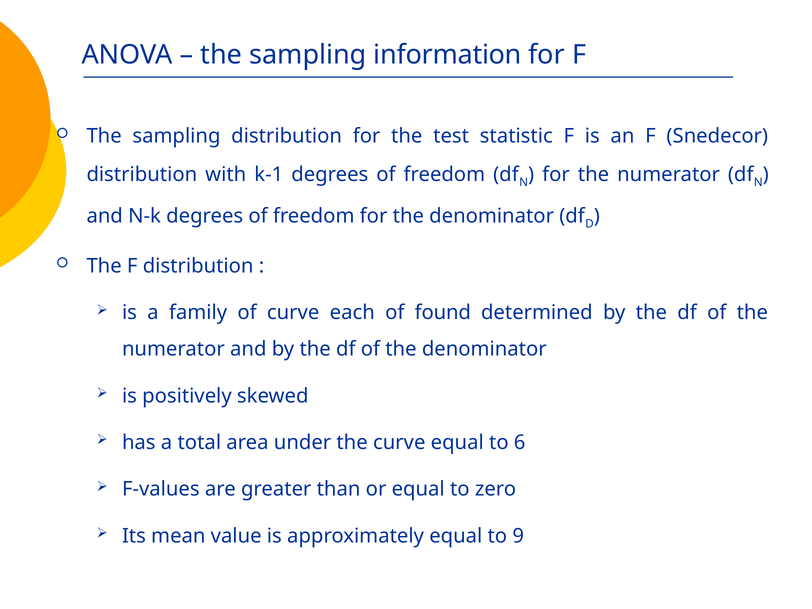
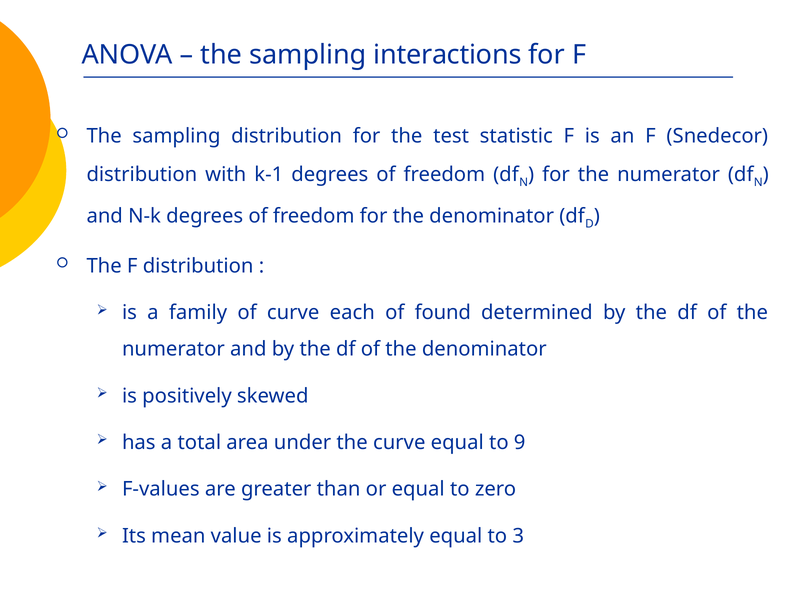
information: information -> interactions (447, 55)
6: 6 -> 9 (520, 443)
9: 9 -> 3 (518, 536)
